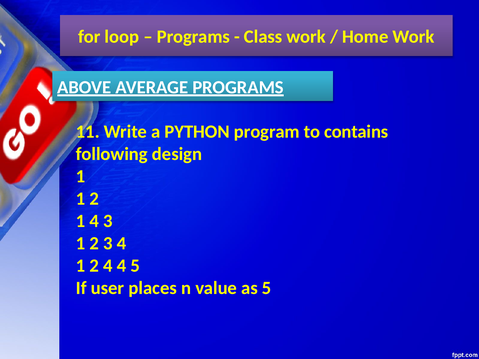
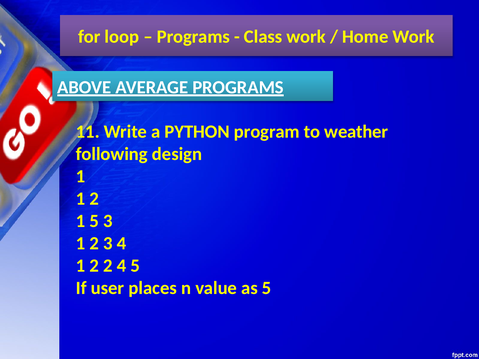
contains: contains -> weather (356, 132)
1 4: 4 -> 5 (94, 221)
2 4: 4 -> 2 (108, 266)
